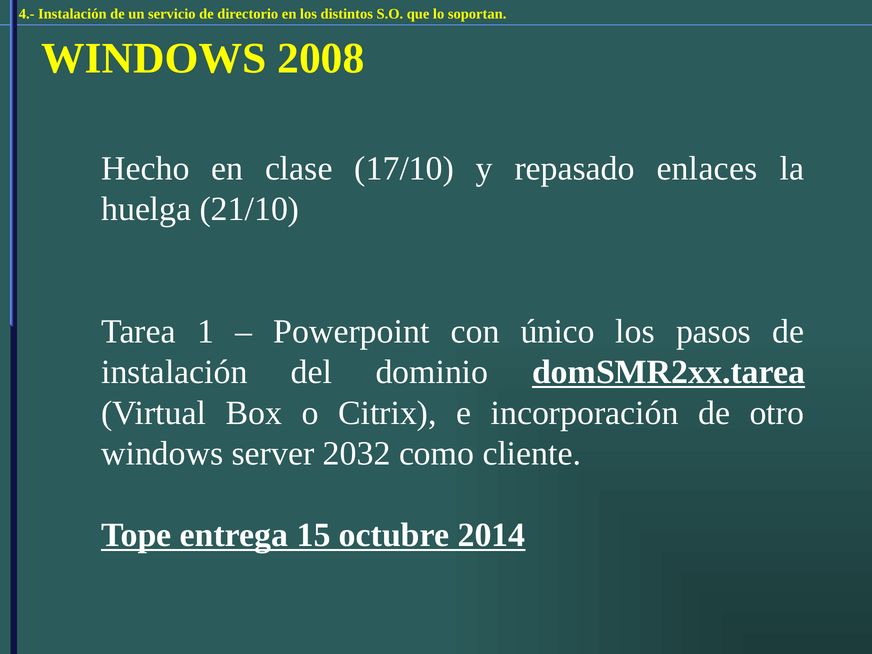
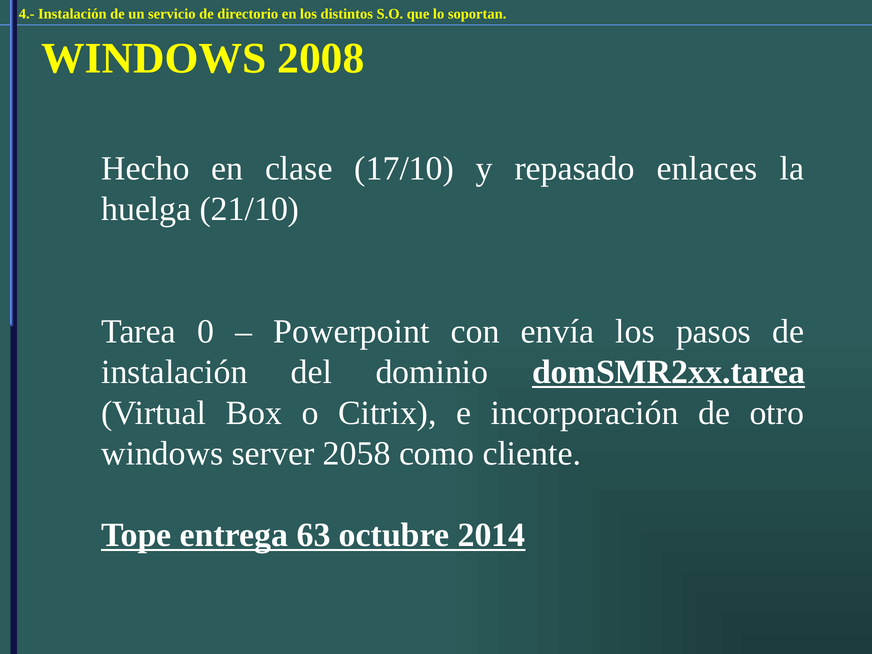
1: 1 -> 0 (206, 331)
único: único -> envía (557, 331)
2032: 2032 -> 2058 (357, 454)
15: 15 -> 63 (314, 535)
